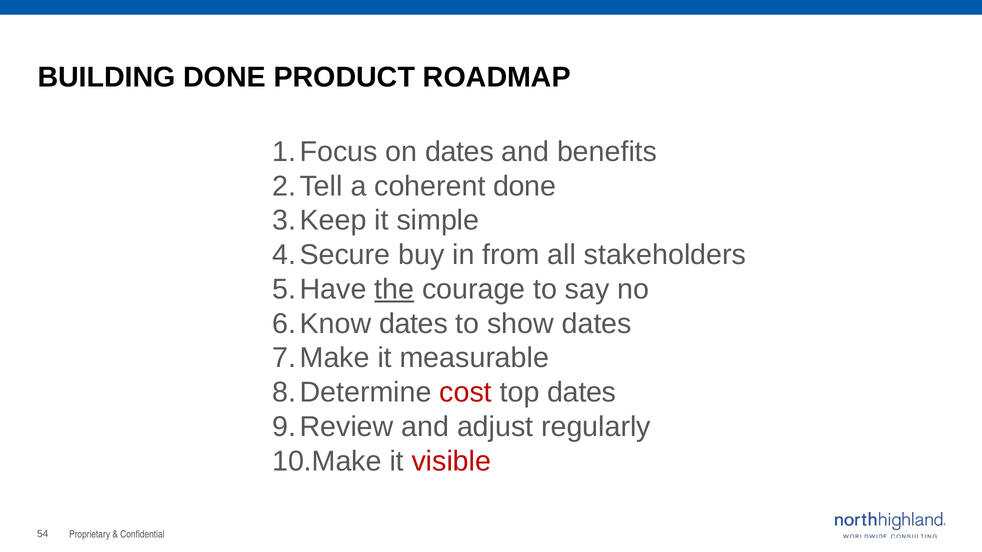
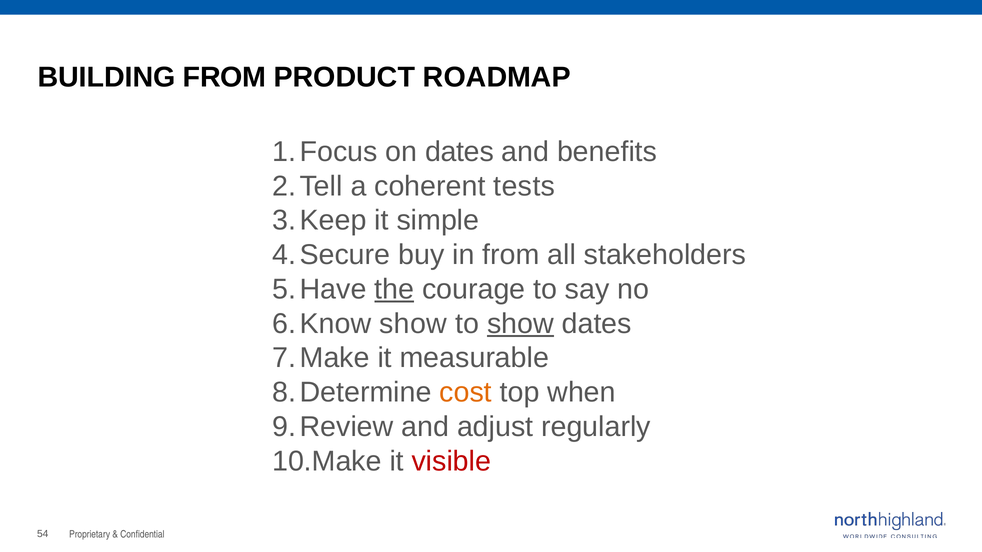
BUILDING DONE: DONE -> FROM (225, 78)
coherent done: done -> tests (524, 186)
dates: dates -> show (413, 324)
show underline: none -> present (521, 324)
cost colour: red -> orange (466, 393)
top dates: dates -> when (582, 393)
